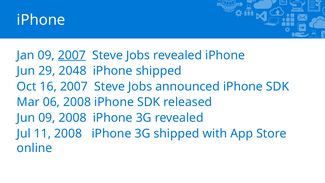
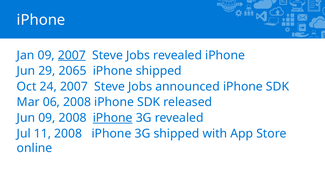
2048: 2048 -> 2065 (73, 71)
16: 16 -> 24 (48, 86)
iPhone underline: none -> present (113, 118)
